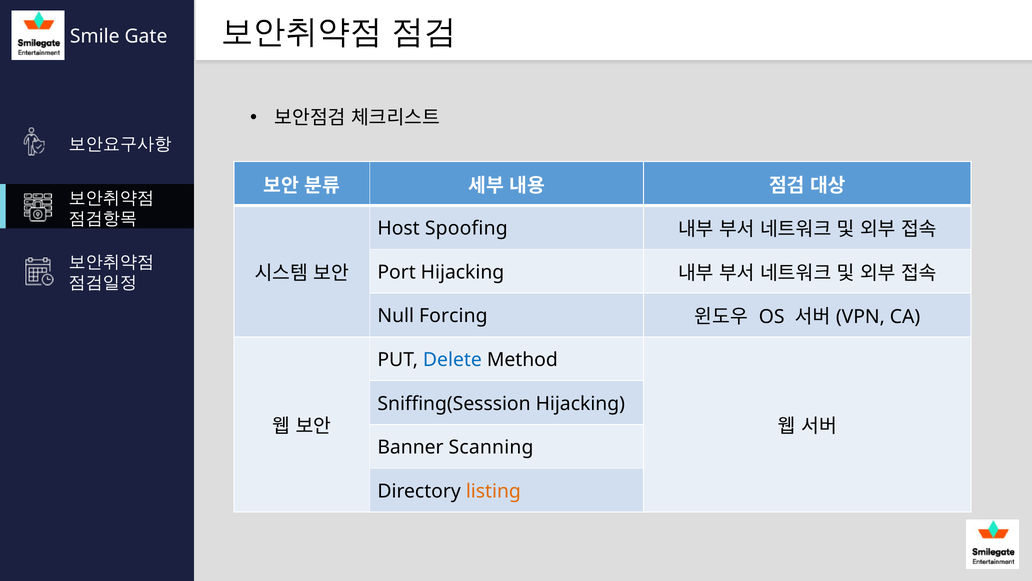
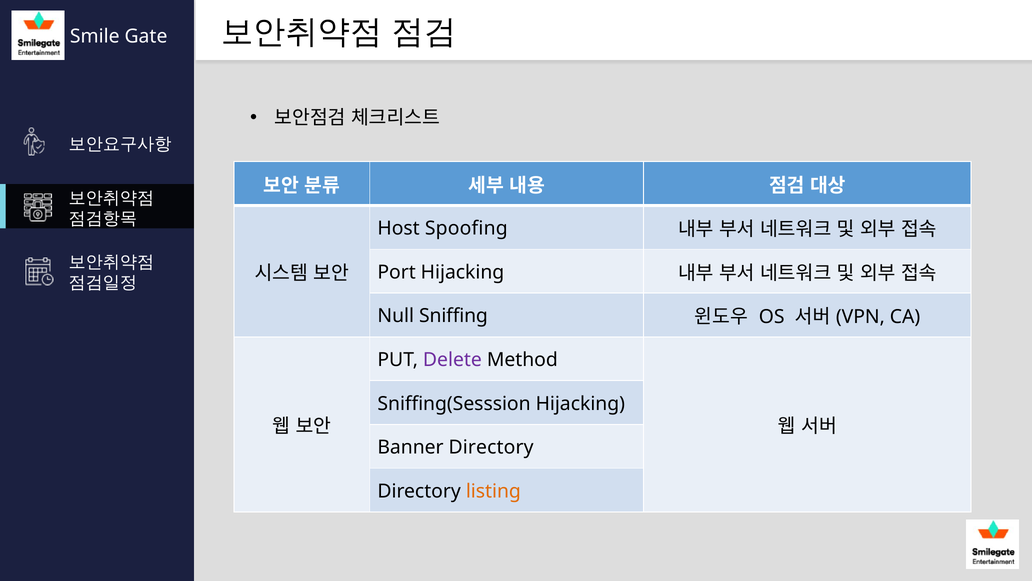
Forcing: Forcing -> Sniffing (453, 316)
Delete colour: blue -> purple (452, 360)
Banner Scanning: Scanning -> Directory (491, 447)
